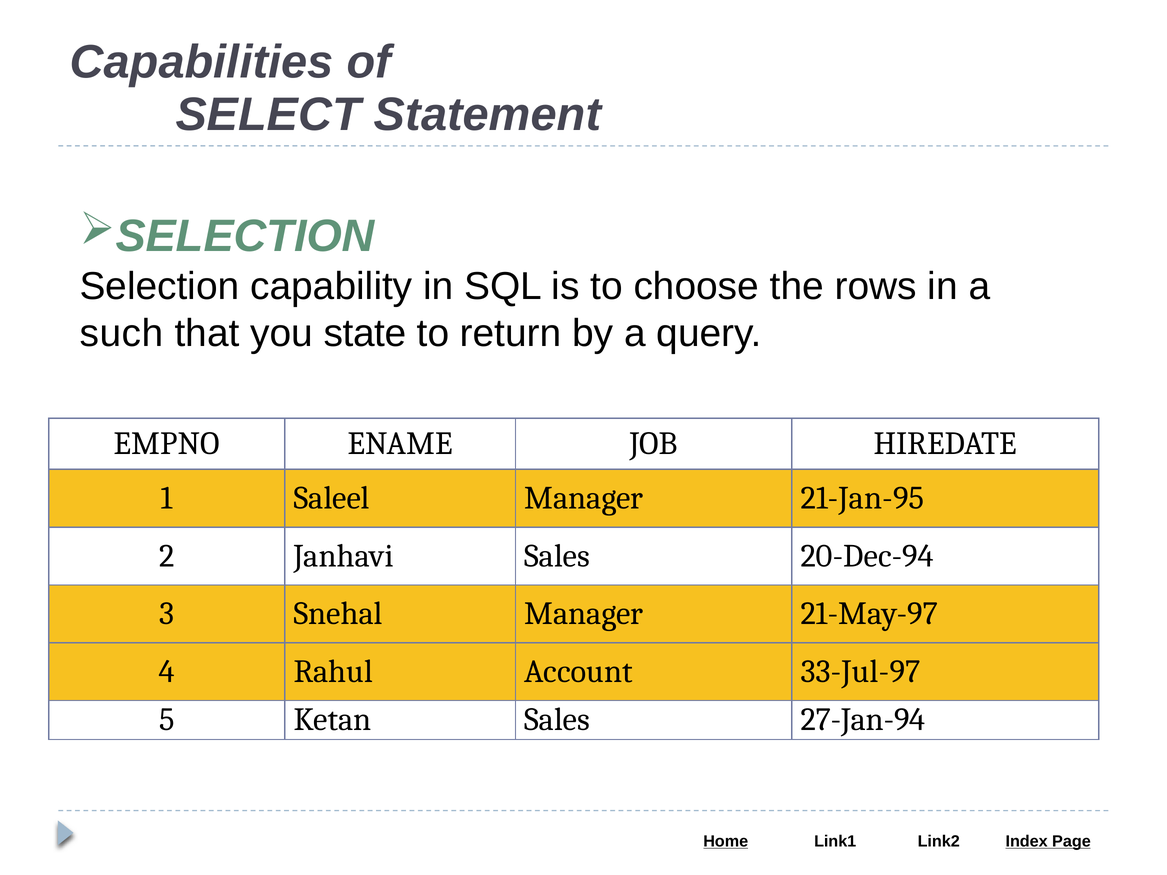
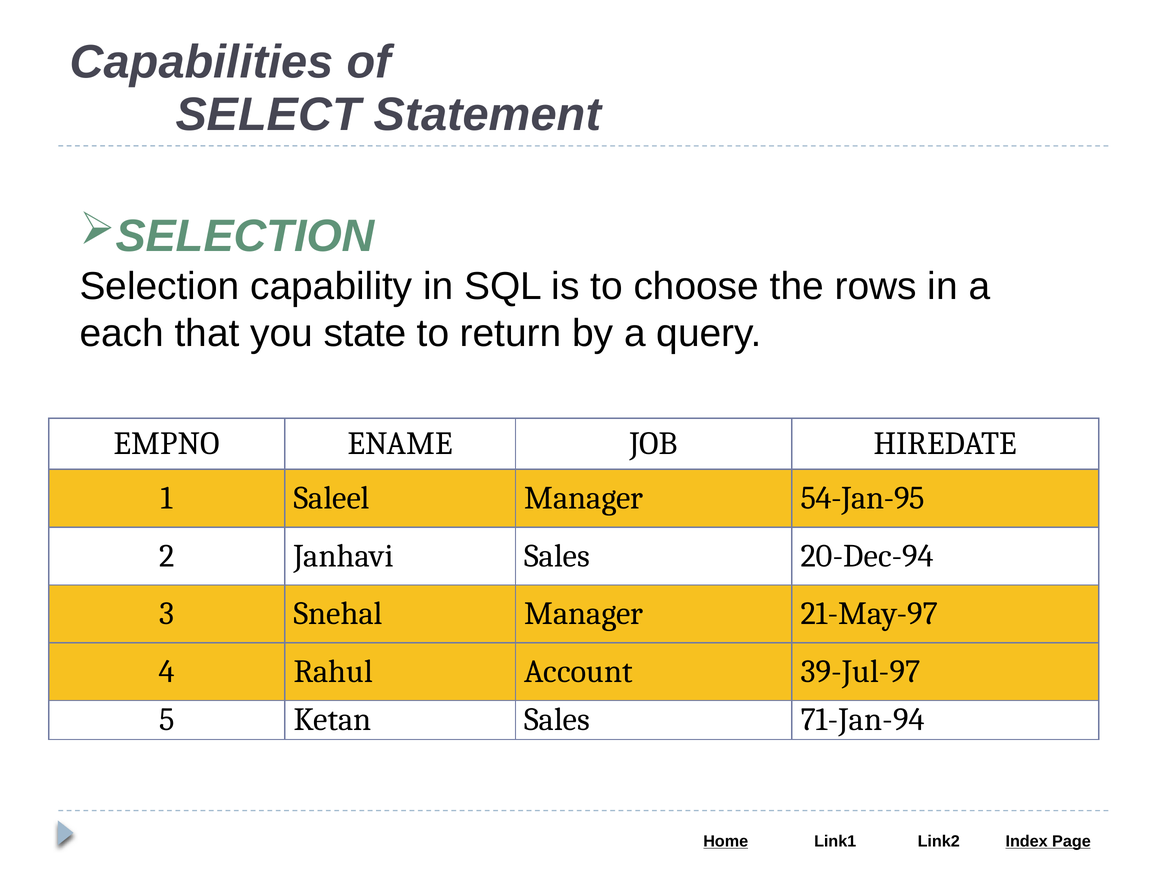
such: such -> each (122, 333)
21-Jan-95: 21-Jan-95 -> 54-Jan-95 (863, 498)
33-Jul-97: 33-Jul-97 -> 39-Jul-97 (861, 672)
27-Jan-94: 27-Jan-94 -> 71-Jan-94 (863, 720)
